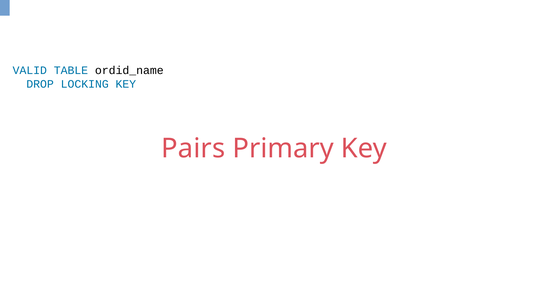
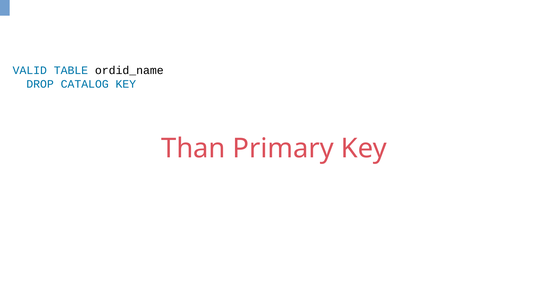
LOCKING: LOCKING -> CATALOG (85, 84)
Pairs: Pairs -> Than (193, 149)
